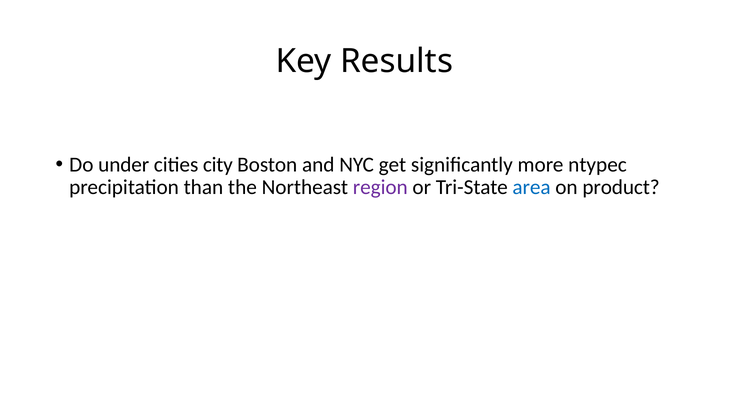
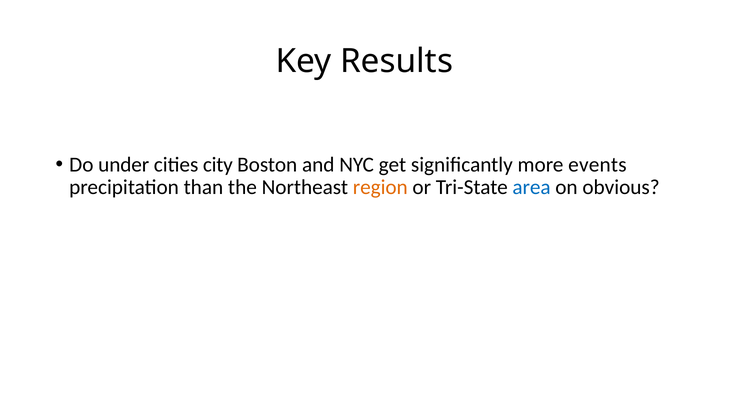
ntypec: ntypec -> events (597, 165)
region colour: purple -> orange (380, 187)
product: product -> obvious (621, 187)
